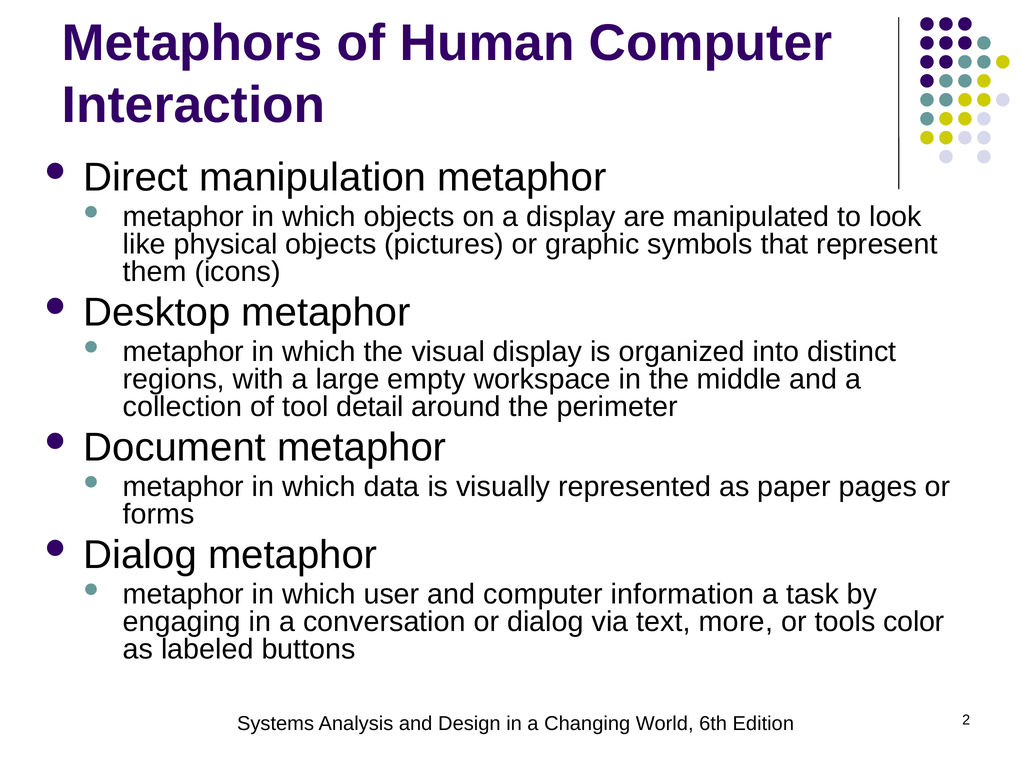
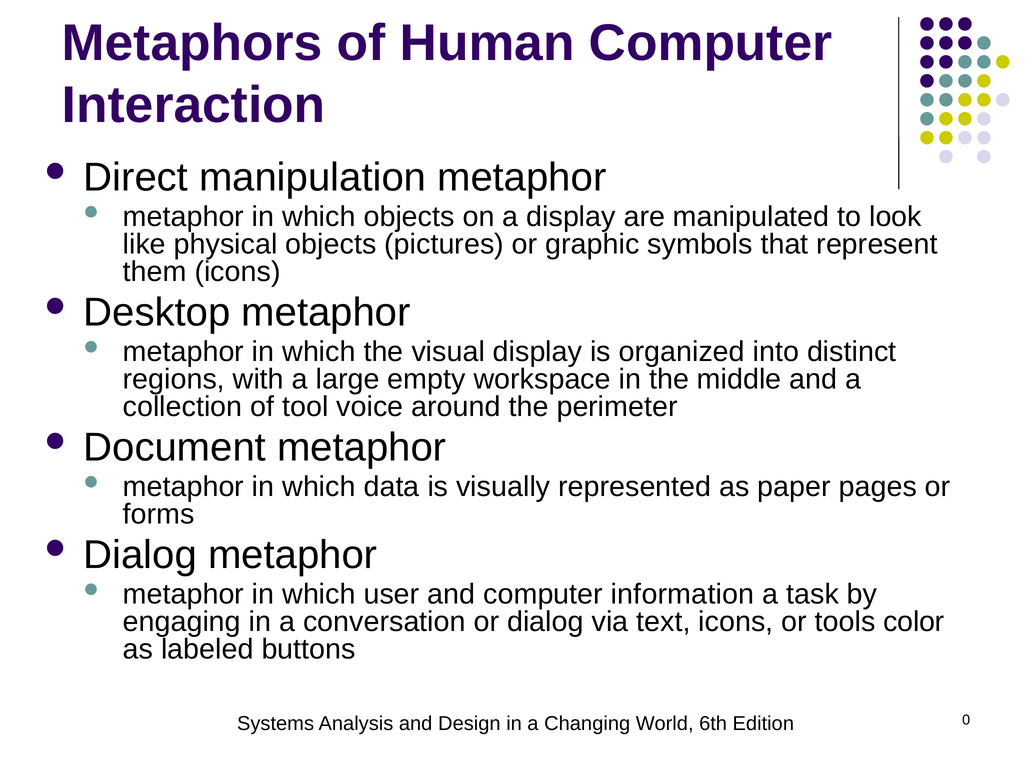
detail: detail -> voice (370, 407)
text more: more -> icons (736, 622)
2: 2 -> 0 (966, 720)
